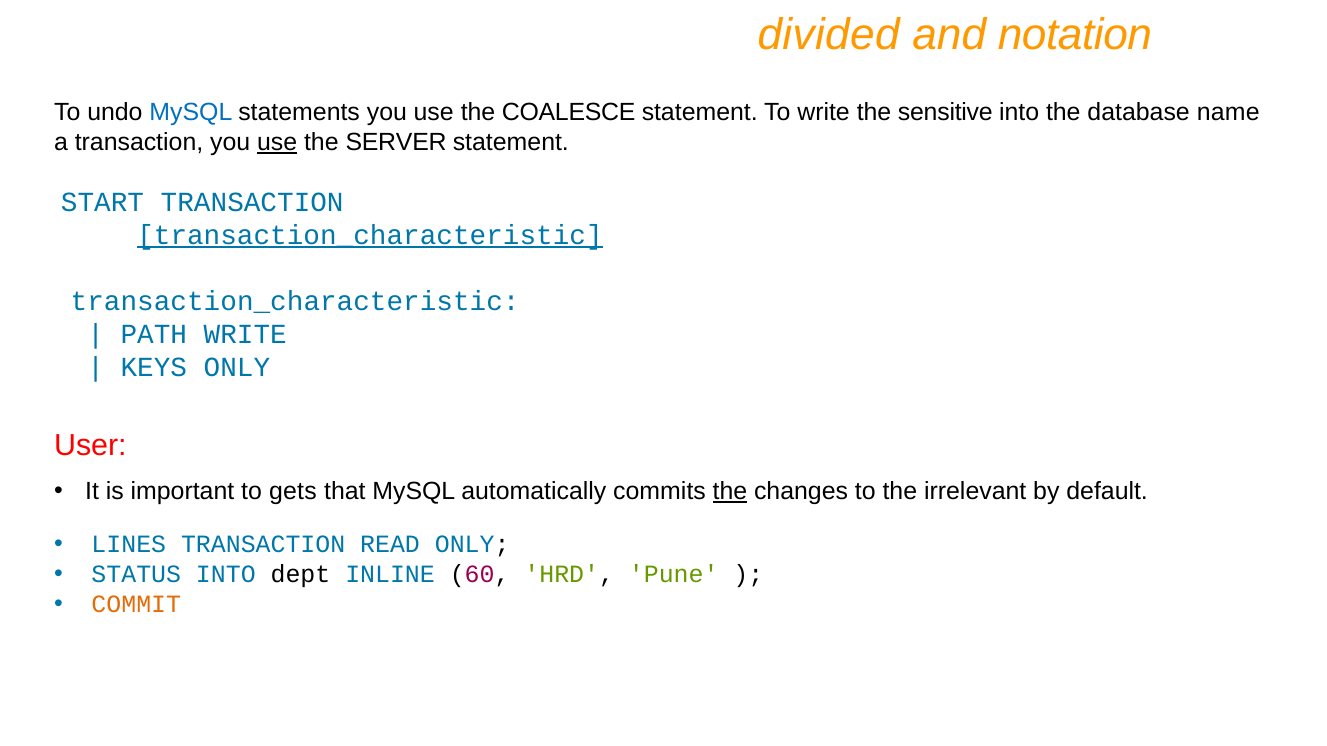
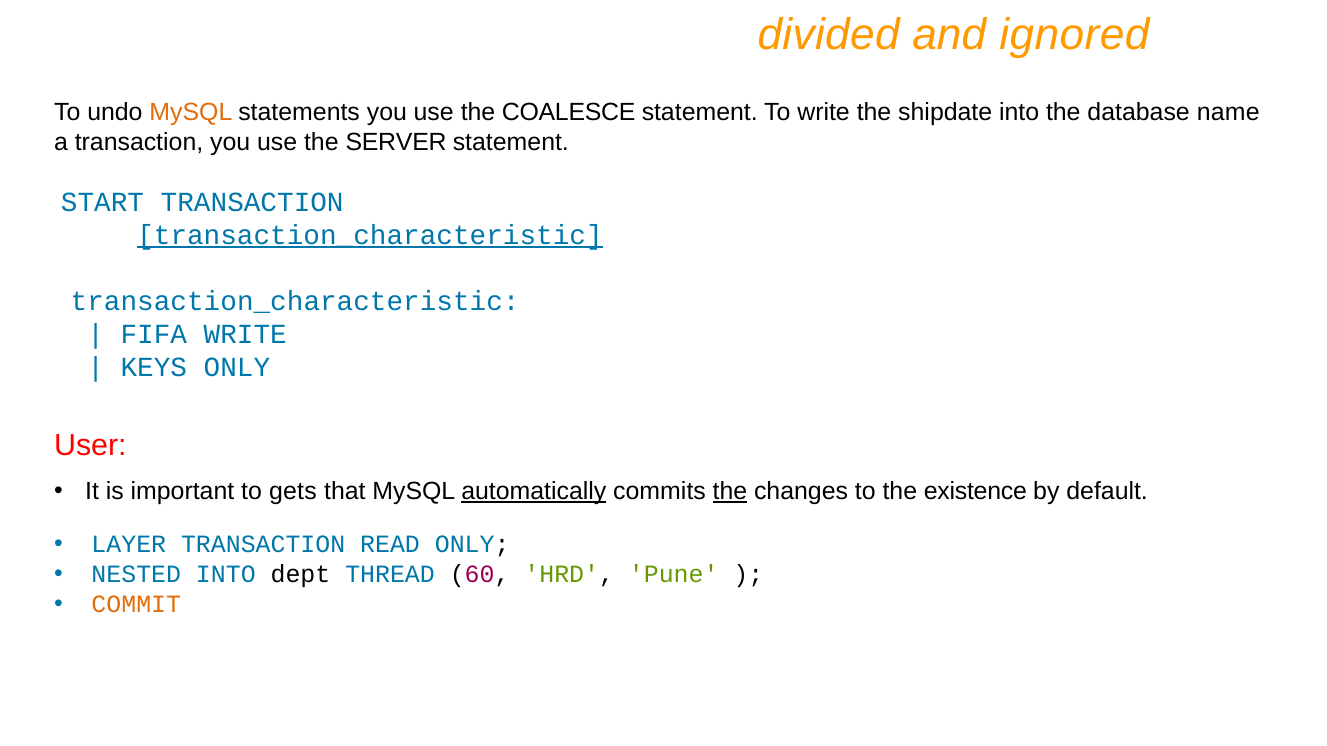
notation: notation -> ignored (1074, 35)
MySQL colour: blue -> orange (191, 113)
sensitive: sensitive -> shipdate (945, 113)
use underline: present -> none (277, 143)
PATH: PATH -> FIFA (154, 335)
automatically underline: none -> present (534, 492)
irrelevant: irrelevant -> existence (975, 492)
LINES: LINES -> LAYER (129, 545)
STATUS: STATUS -> NESTED (136, 575)
INLINE: INLINE -> THREAD (390, 575)
